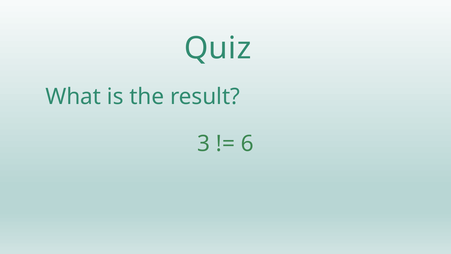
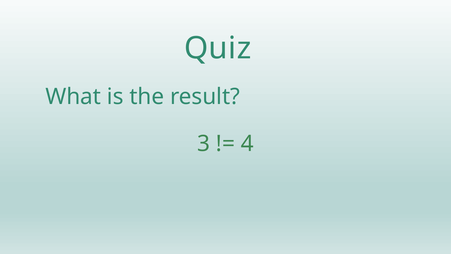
6: 6 -> 4 (247, 144)
